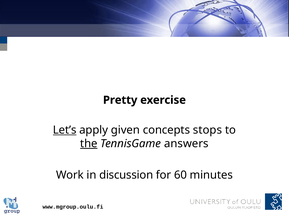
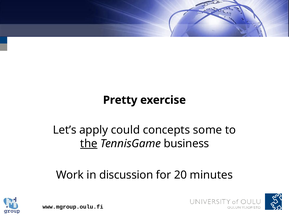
Let’s underline: present -> none (65, 130)
given: given -> could (125, 130)
stops: stops -> some (208, 130)
answers: answers -> business (186, 143)
60: 60 -> 20 (180, 175)
